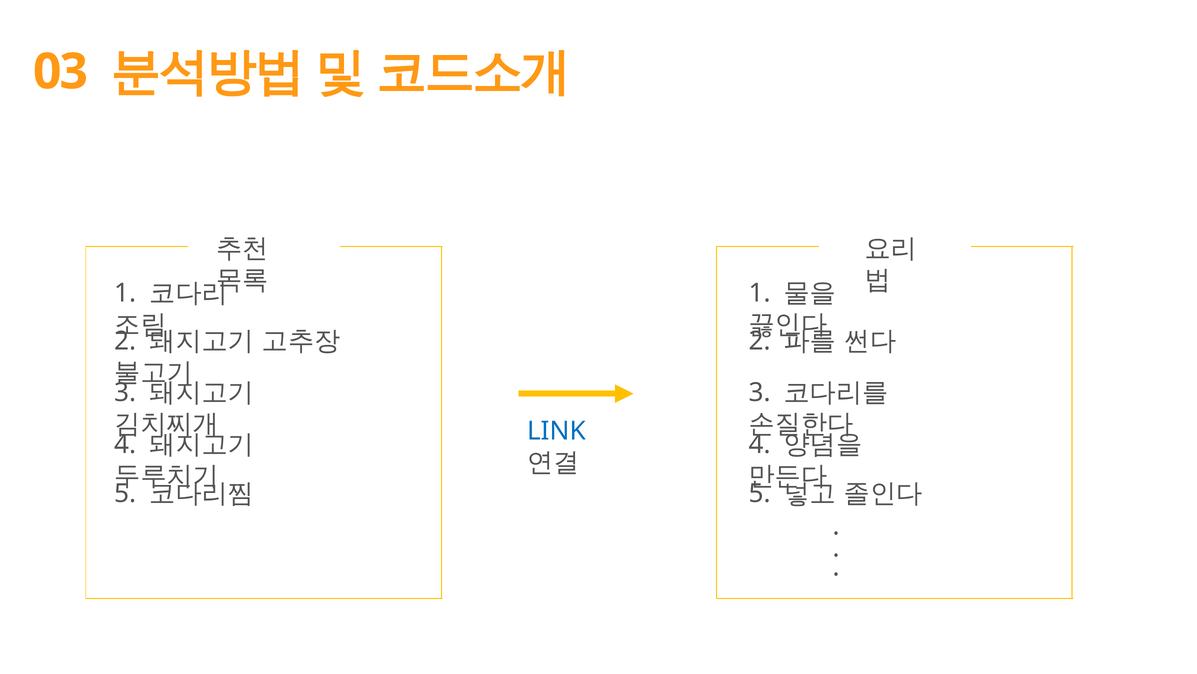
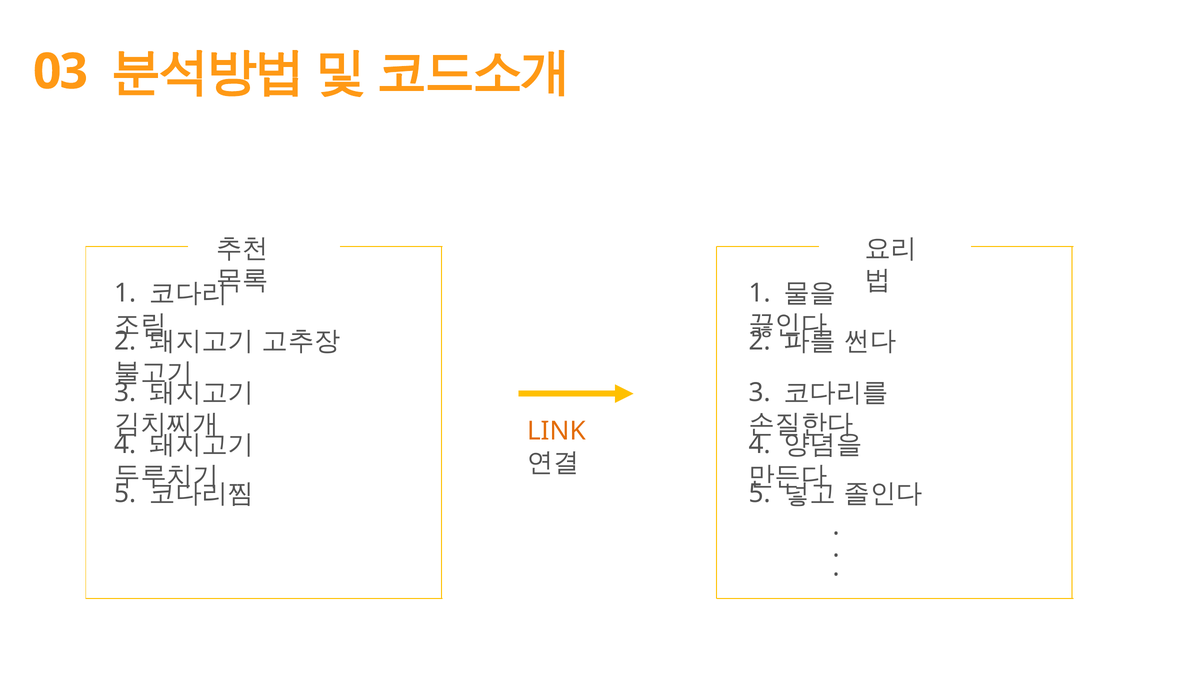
LINK colour: blue -> orange (557, 431)
